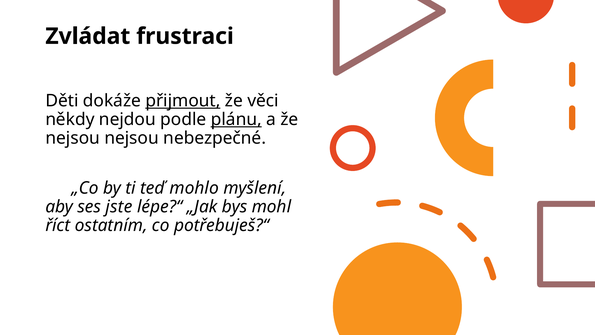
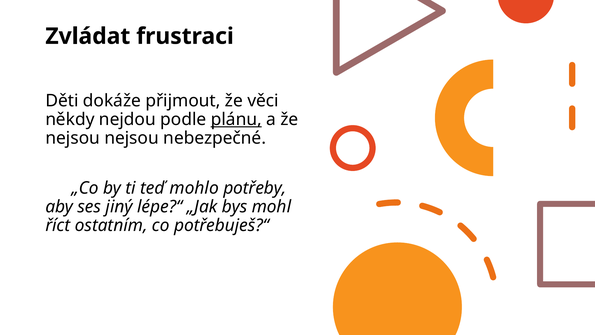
přijmout underline: present -> none (183, 101)
myšlení: myšlení -> potřeby (255, 188)
jste: jste -> jiný (119, 207)
